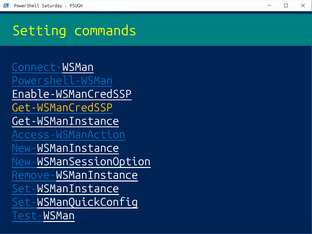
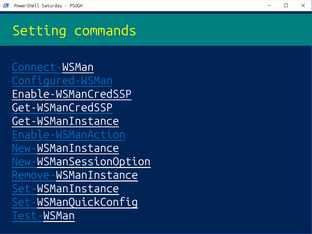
Powershell-WSMan: Powershell-WSMan -> Configured-WSMan (62, 81)
Get-WSManCredSSP colour: yellow -> white (62, 108)
Access-WSManAction: Access-WSManAction -> Enable-WSManAction (68, 135)
